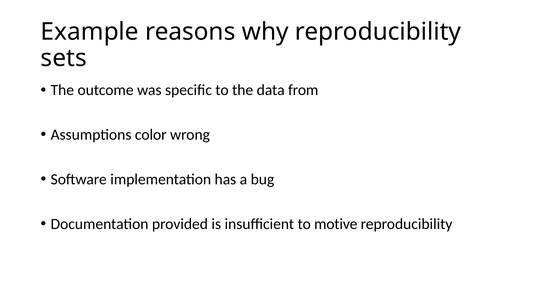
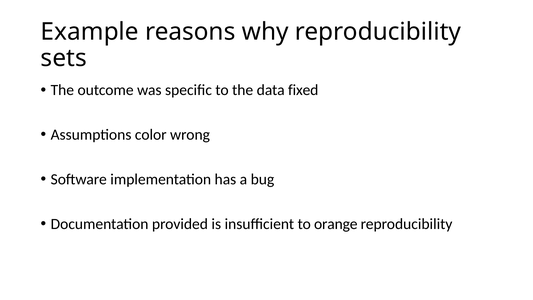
from: from -> fixed (303, 90)
motive: motive -> orange (336, 224)
